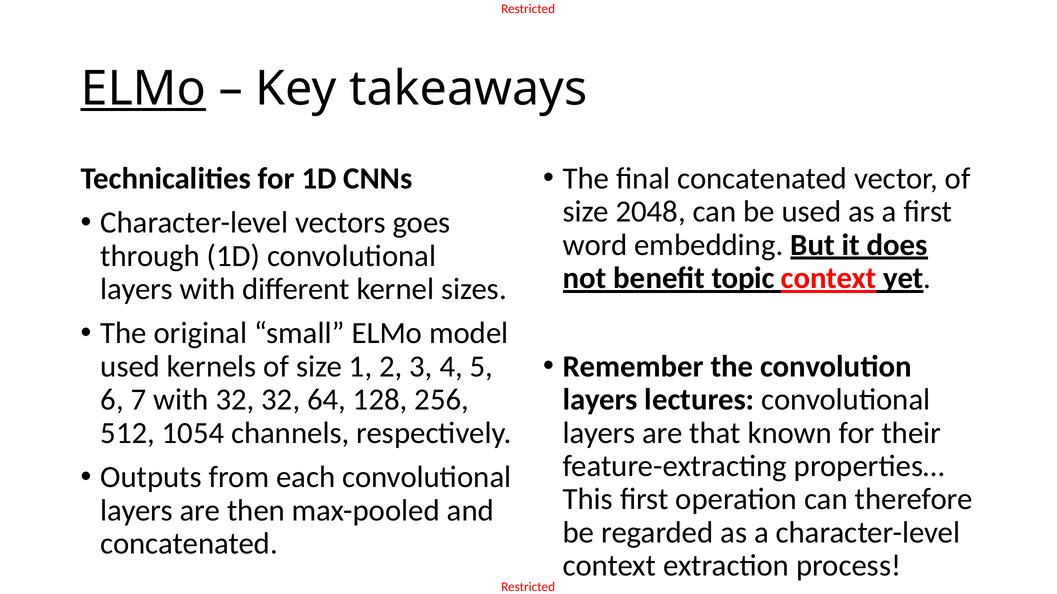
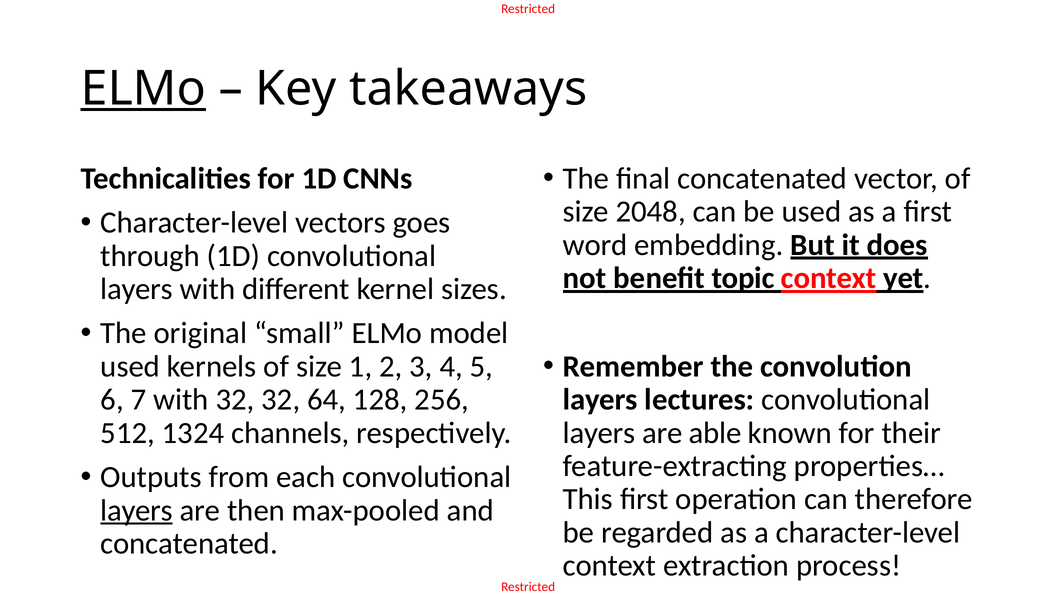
1054: 1054 -> 1324 (193, 433)
that: that -> able (715, 433)
layers underline: none -> present (137, 511)
